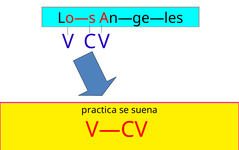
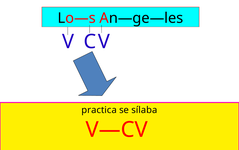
suena: suena -> sílaba (144, 110)
